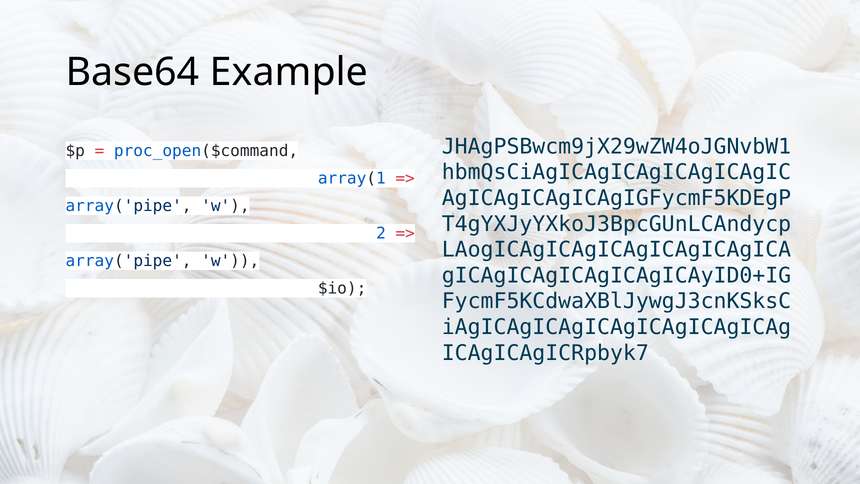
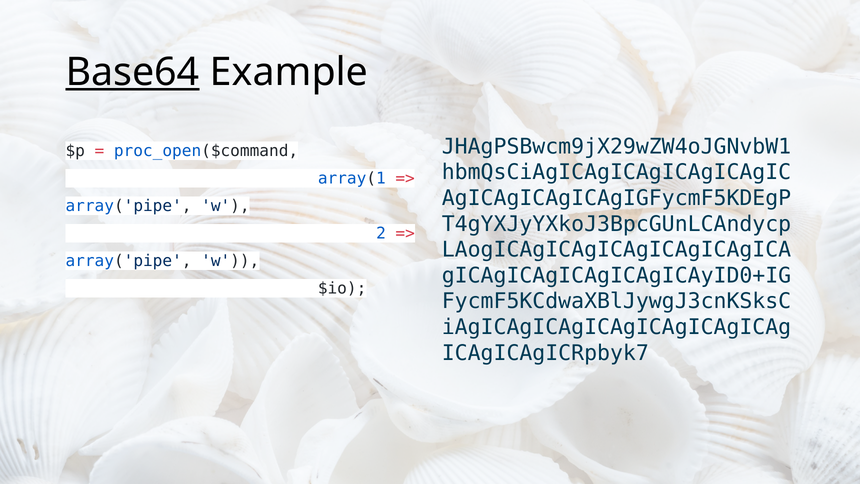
Base64 underline: none -> present (133, 72)
